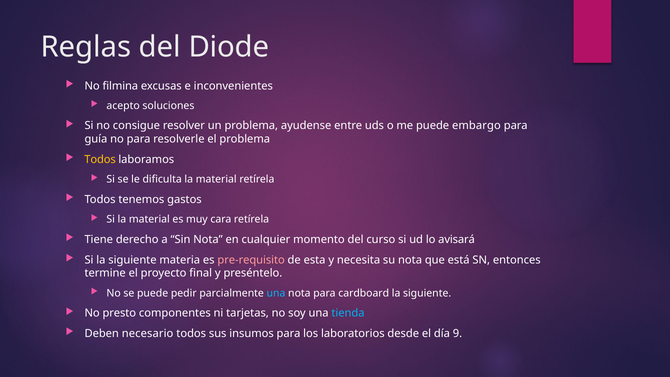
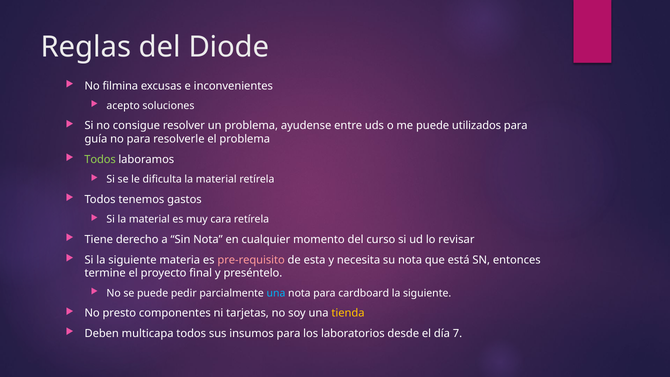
embargo: embargo -> utilizados (476, 126)
Todos colour: yellow -> light green (100, 160)
avisará: avisará -> revisar (456, 239)
tienda colour: light blue -> yellow (348, 313)
necesario: necesario -> multicapa (148, 333)
9: 9 -> 7 (458, 333)
